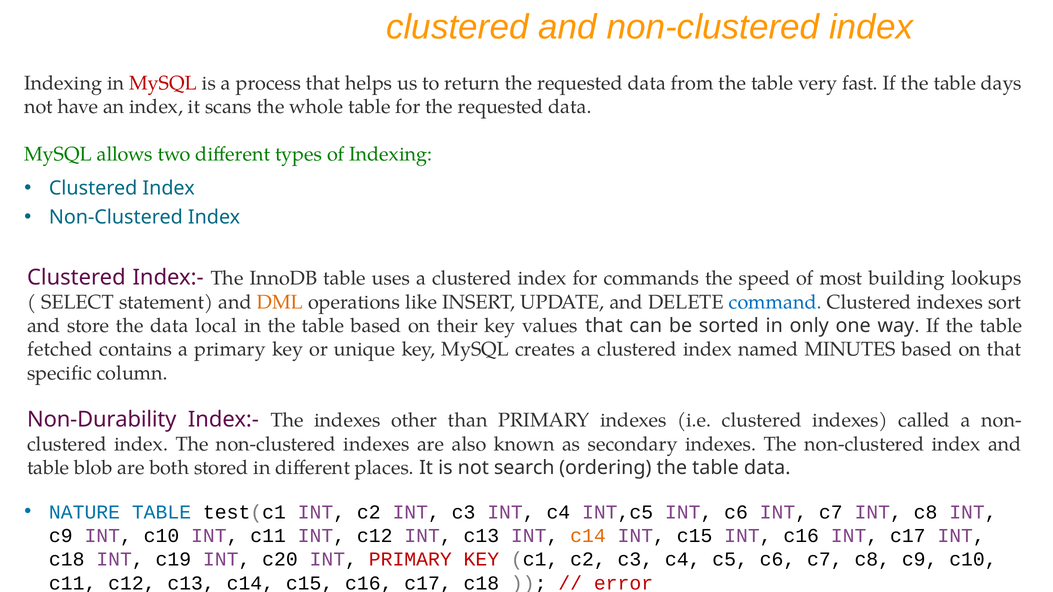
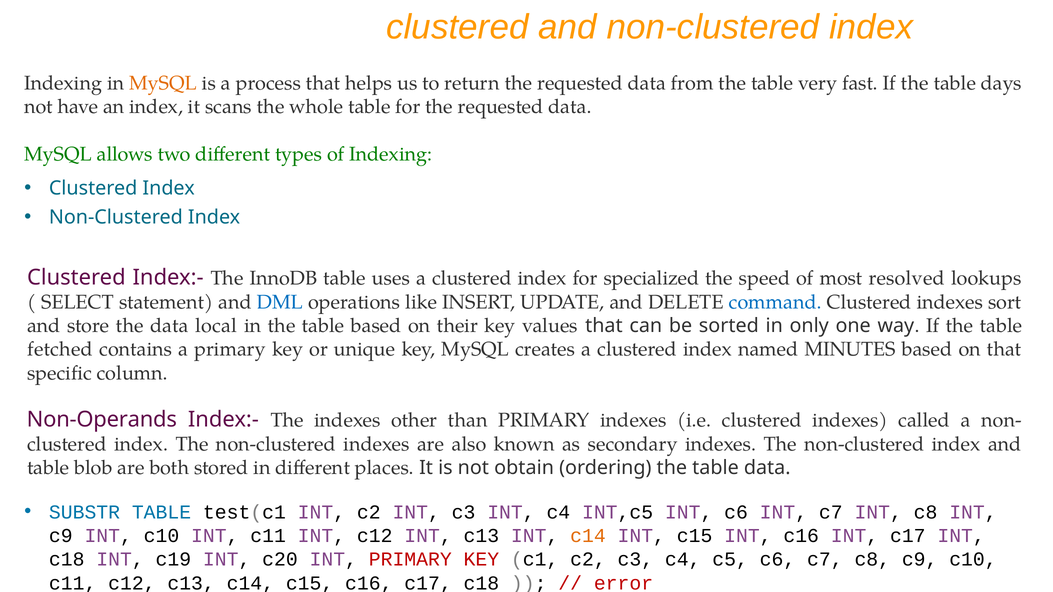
MySQL colour: red -> orange (163, 83)
commands: commands -> specialized (651, 278)
building: building -> resolved (907, 278)
DML colour: orange -> blue (280, 302)
Non-Durability: Non-Durability -> Non-Operands (102, 420)
search: search -> obtain (524, 468)
NATURE: NATURE -> SUBSTR (85, 512)
